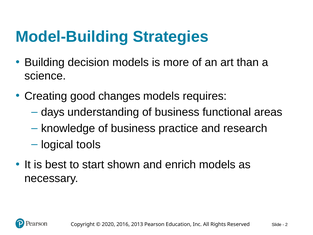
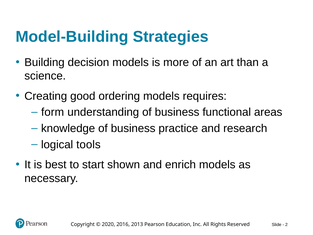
changes: changes -> ordering (119, 96)
days: days -> form (53, 112)
